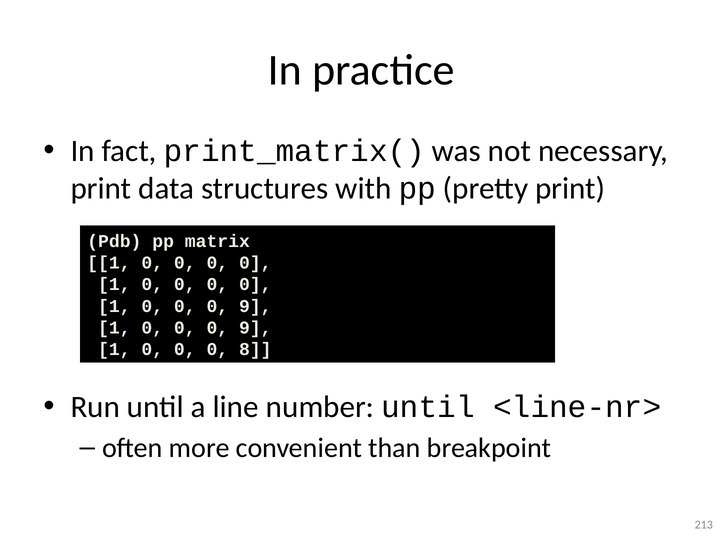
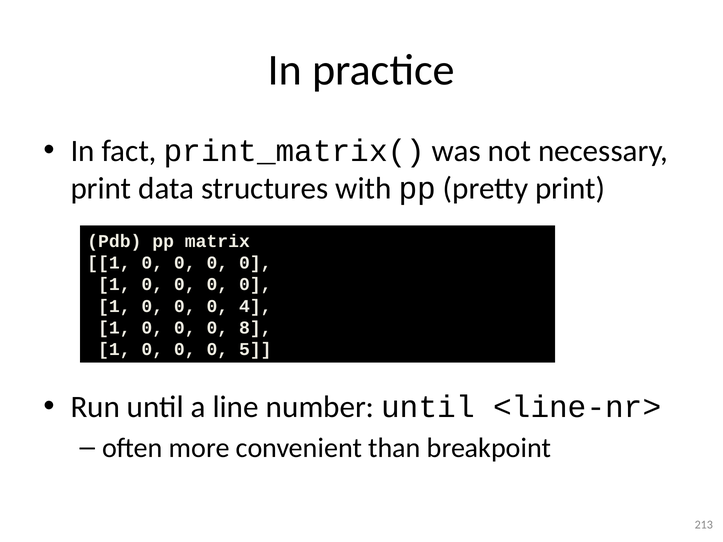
9: 9 -> 4 (255, 306)
9: 9 -> 8 (255, 328)
8: 8 -> 5 (255, 350)
